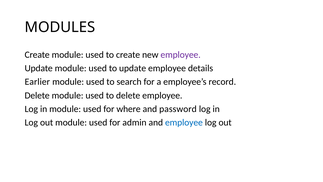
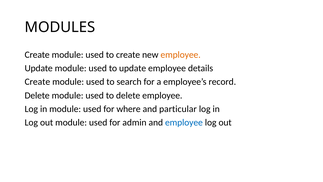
employee colour: purple -> orange (181, 55)
Earlier: Earlier -> Create (37, 82)
password: password -> particular (178, 109)
